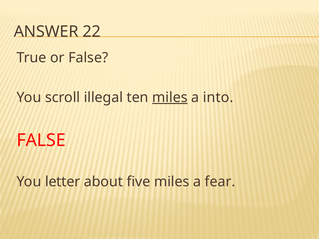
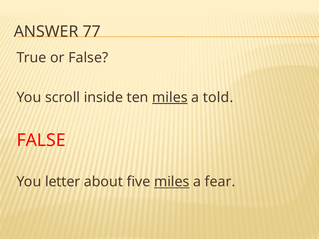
22: 22 -> 77 (92, 32)
illegal: illegal -> inside (103, 98)
into: into -> told (218, 98)
miles underline: none -> present (172, 182)
